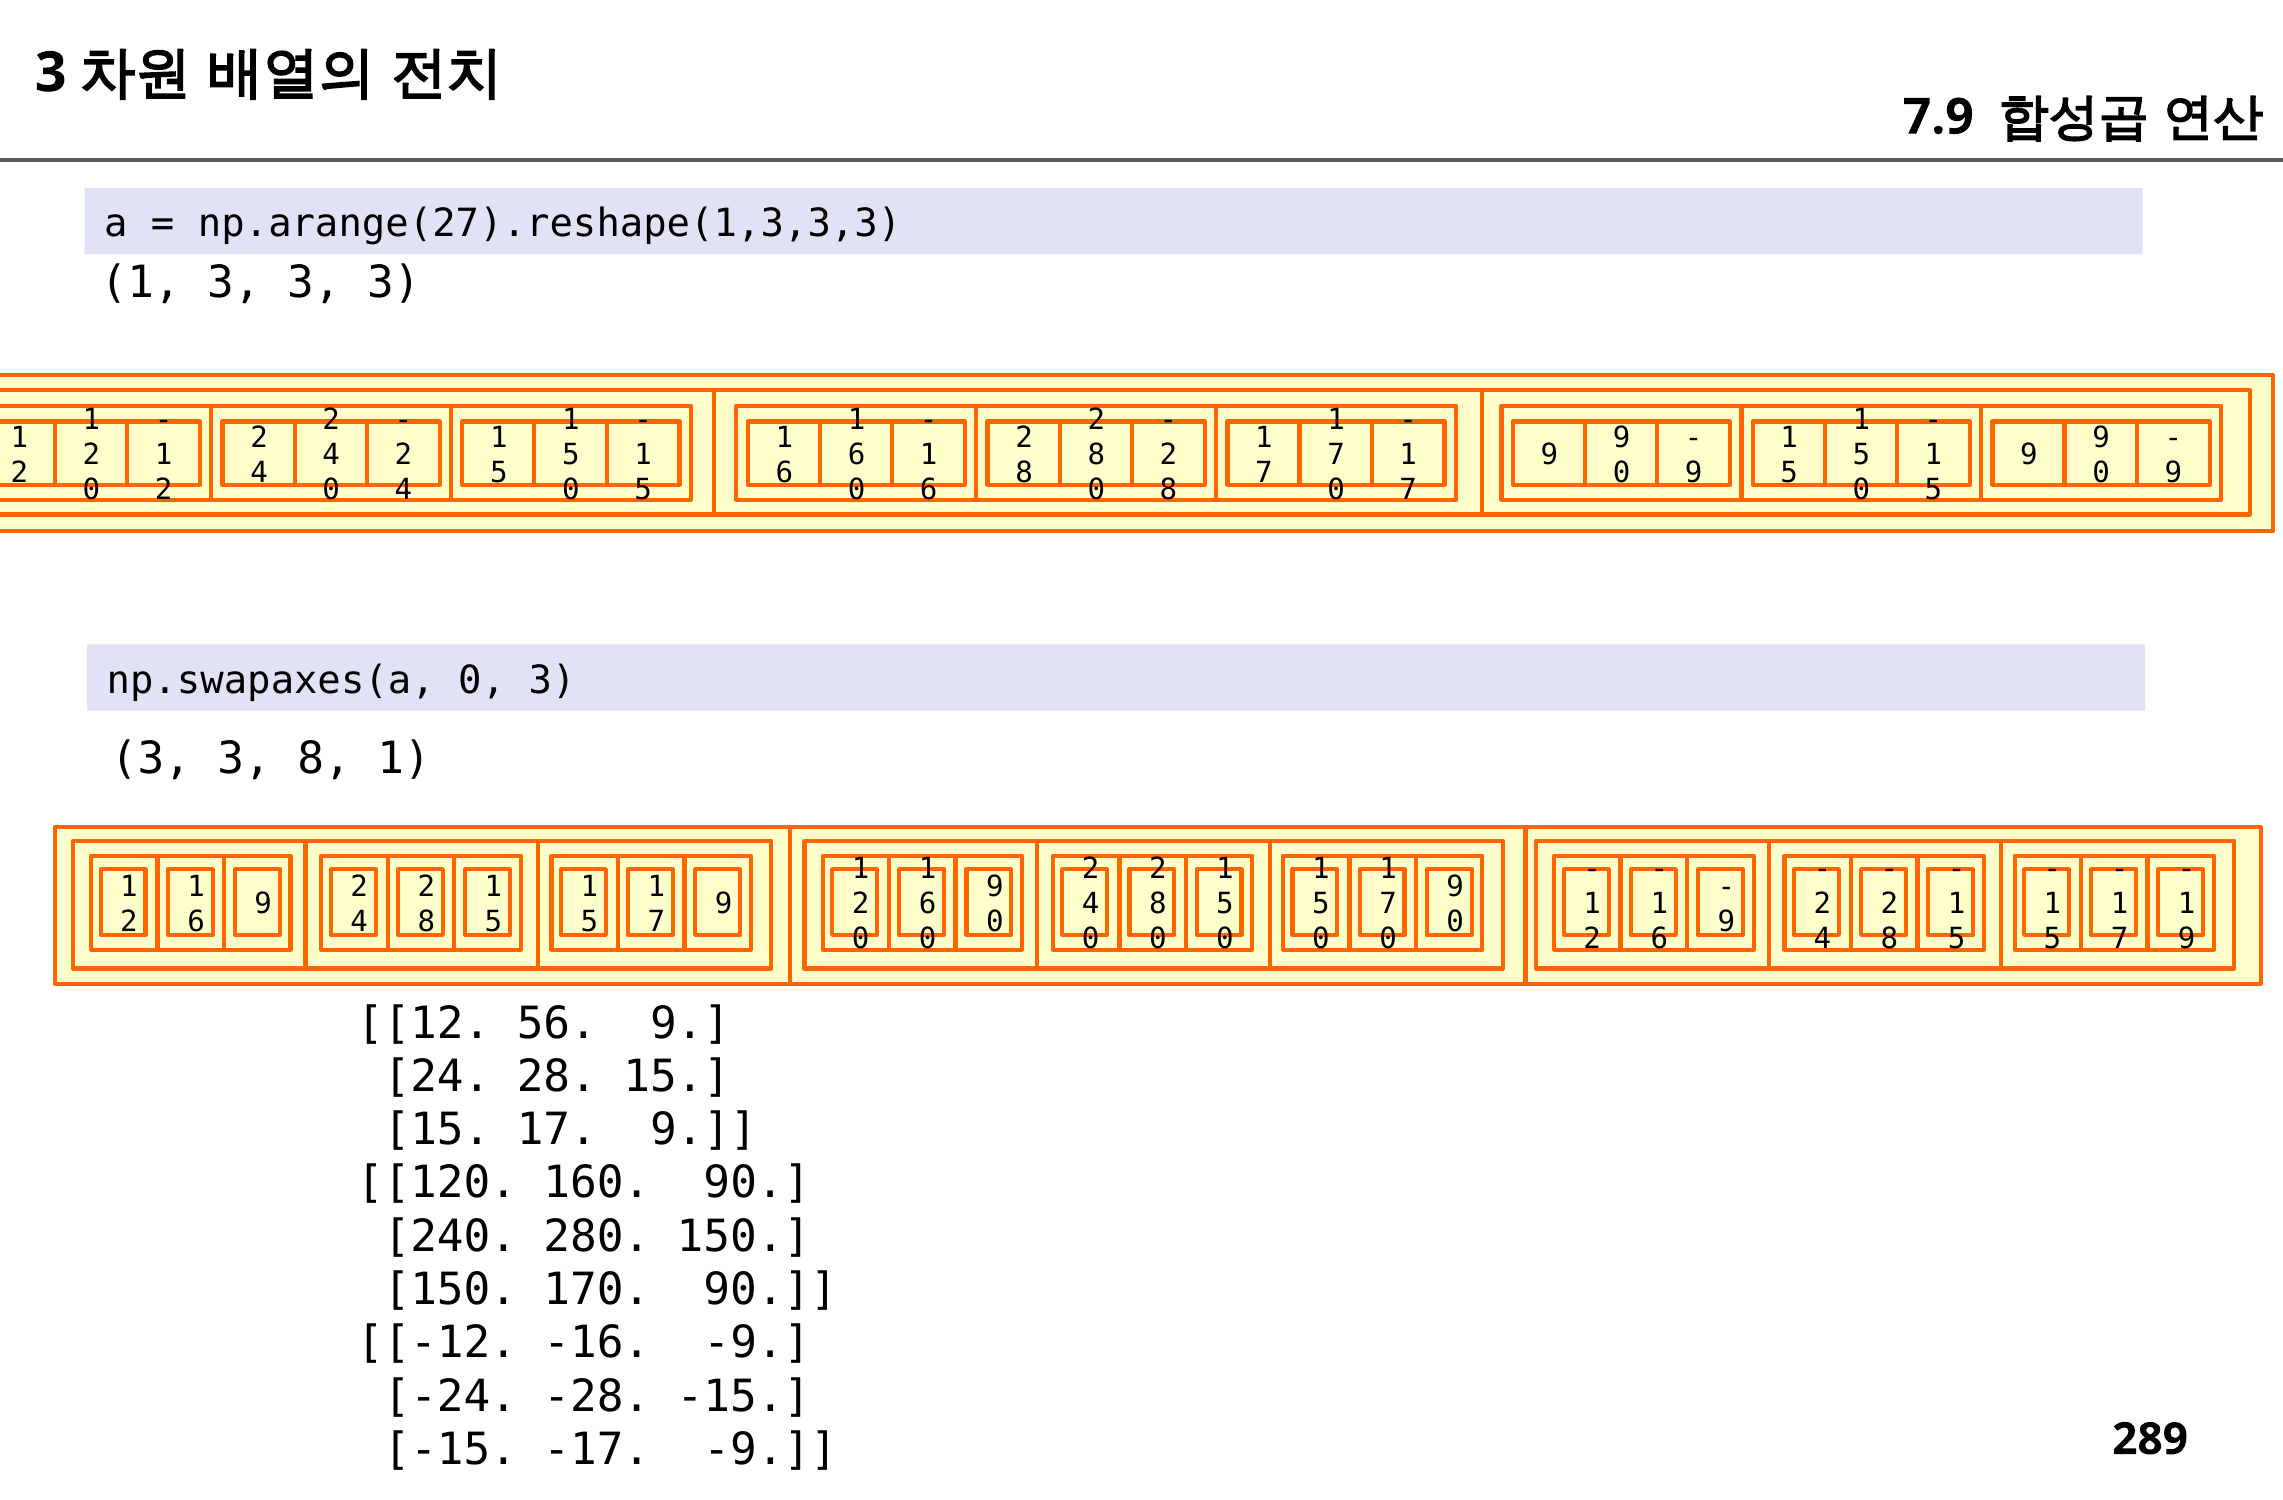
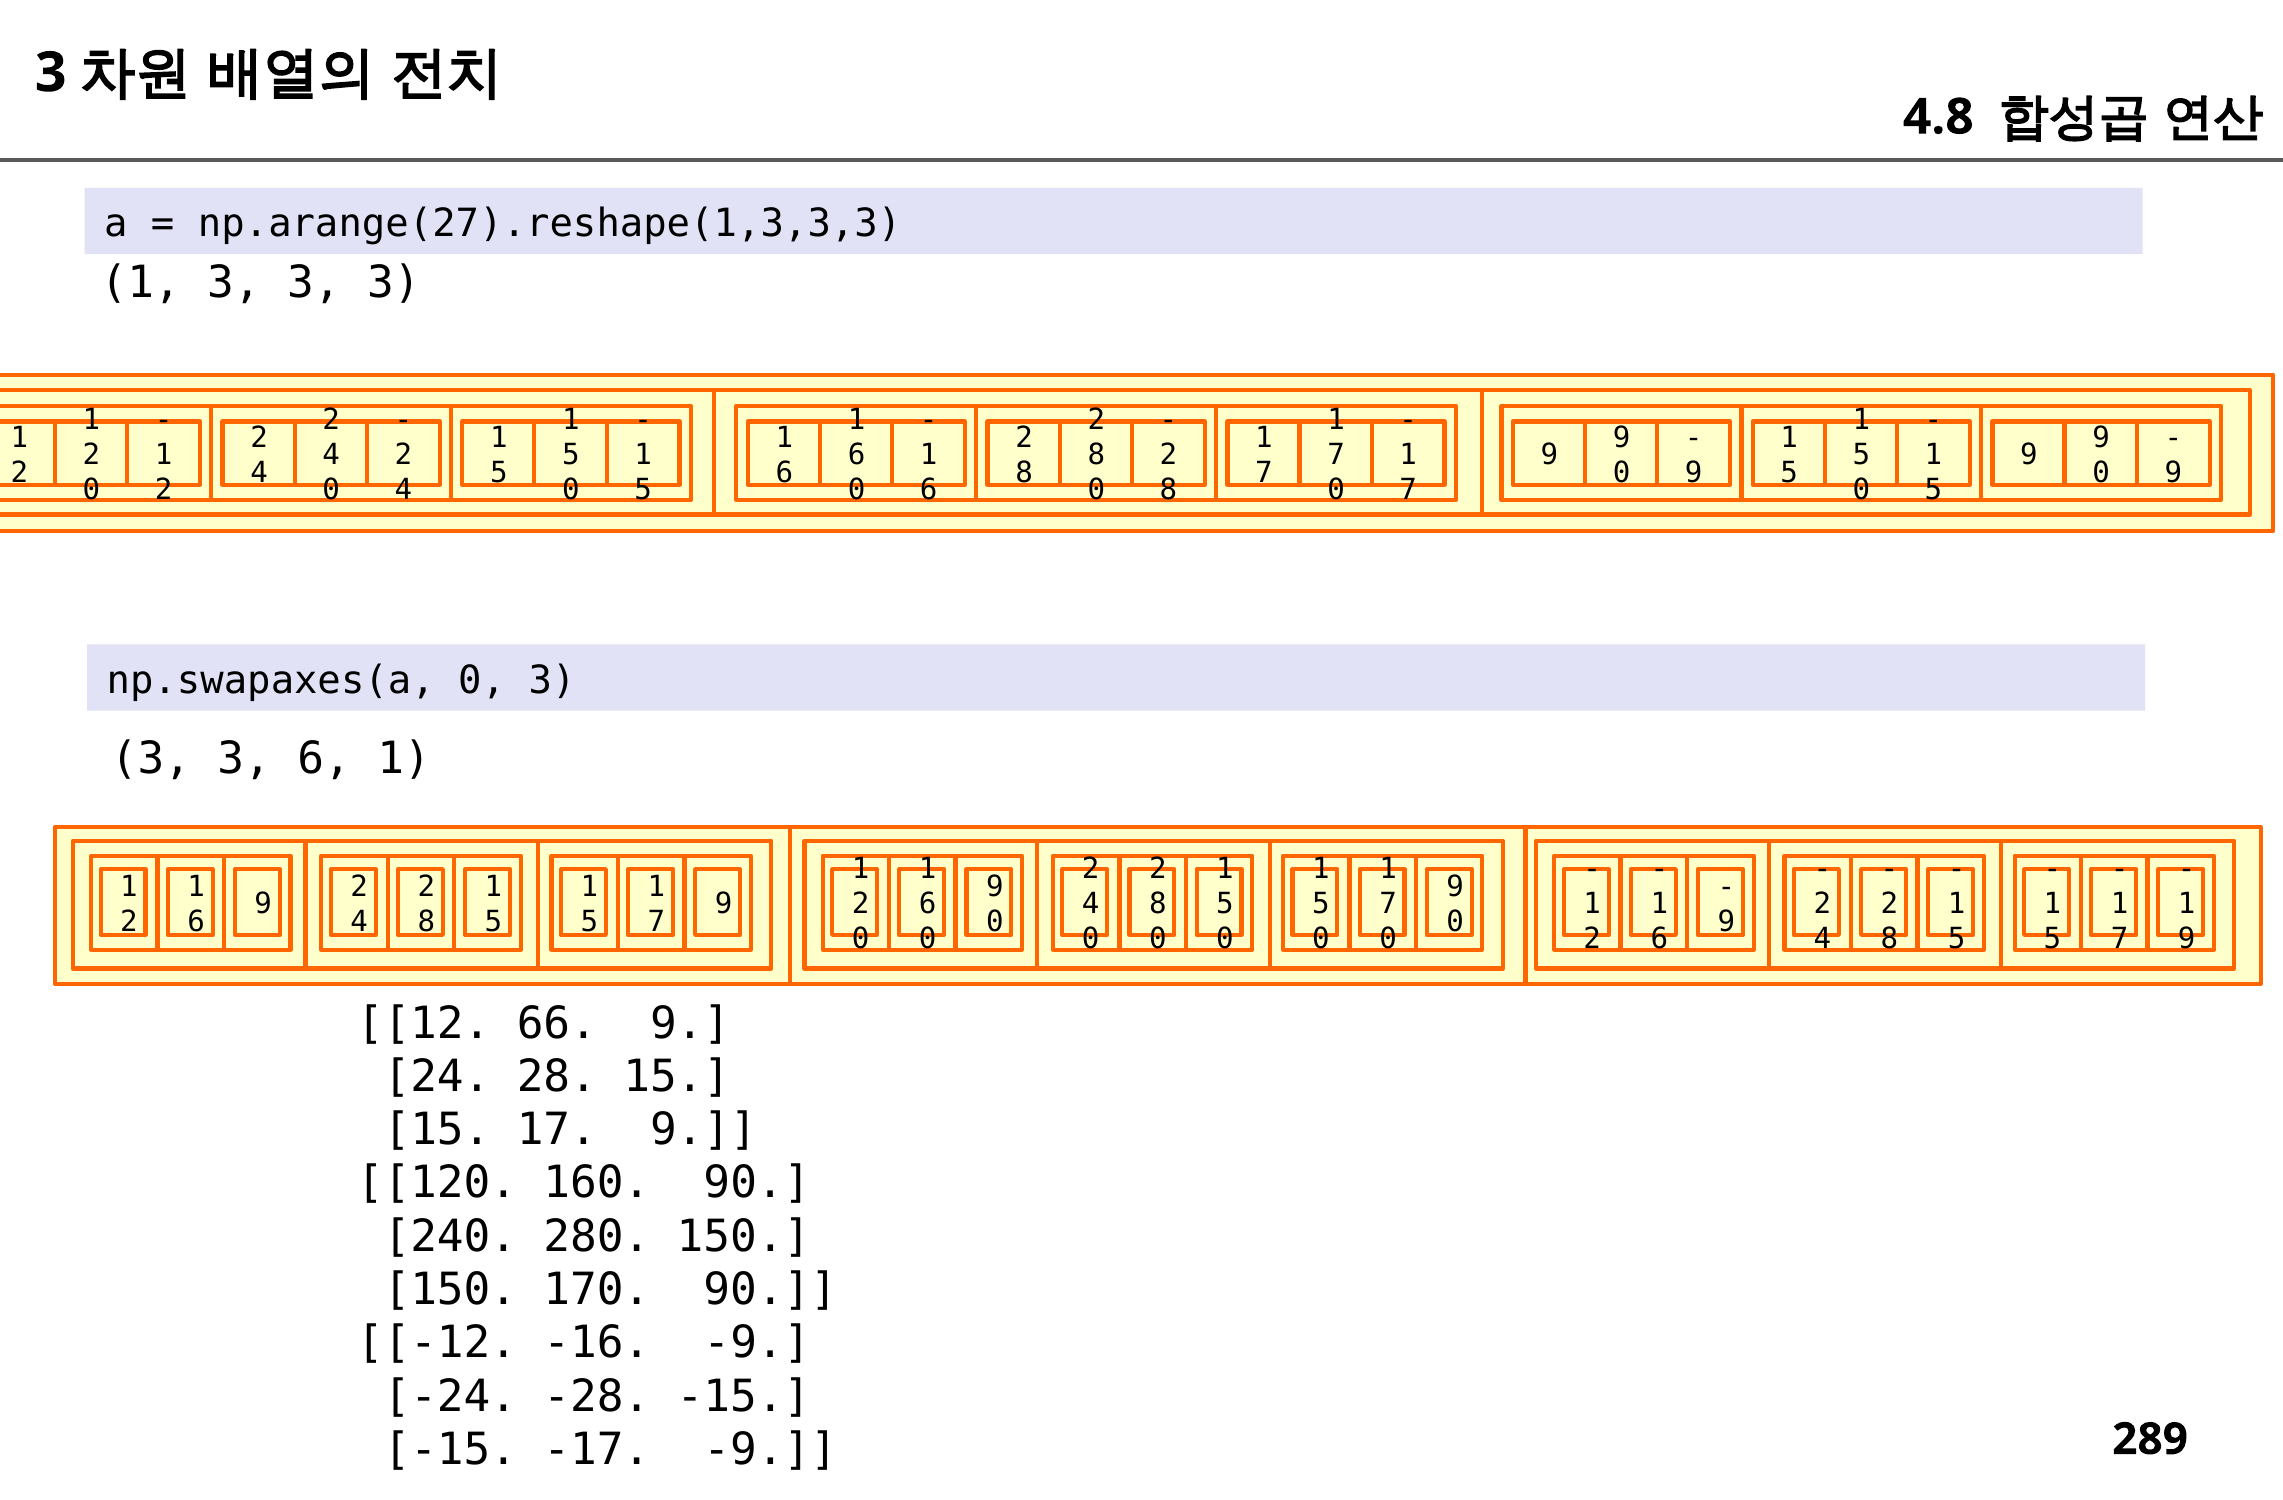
7.9: 7.9 -> 4.8 (1938, 117)
3 8: 8 -> 6 (324, 759)
56: 56 -> 66 (557, 1023)
